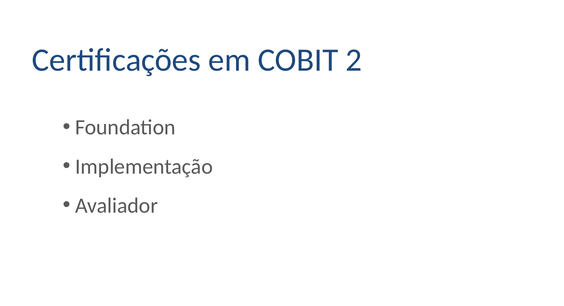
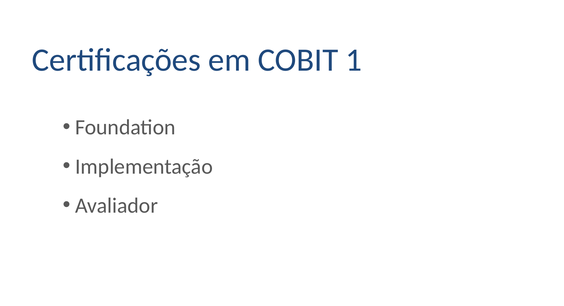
2: 2 -> 1 (354, 60)
